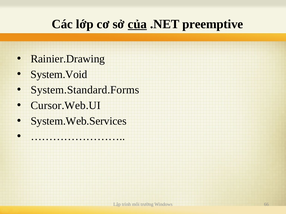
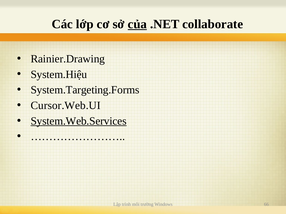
preemptive: preemptive -> collaborate (213, 24)
System.Void: System.Void -> System.Hiệu (59, 75)
System.Standard.Forms: System.Standard.Forms -> System.Targeting.Forms (85, 90)
System.Web.Services underline: none -> present (79, 121)
